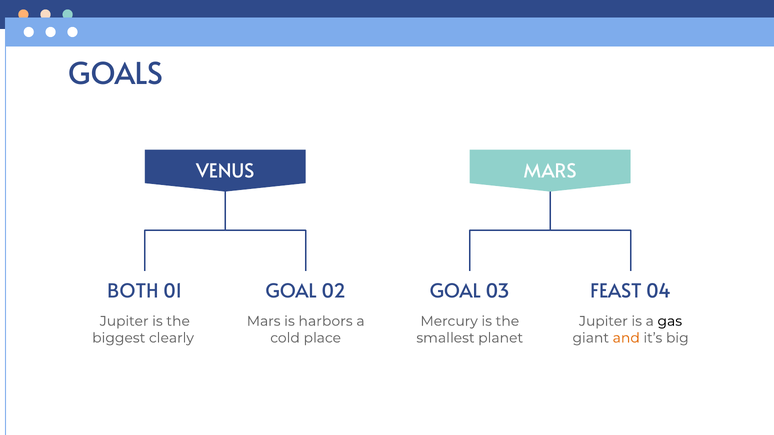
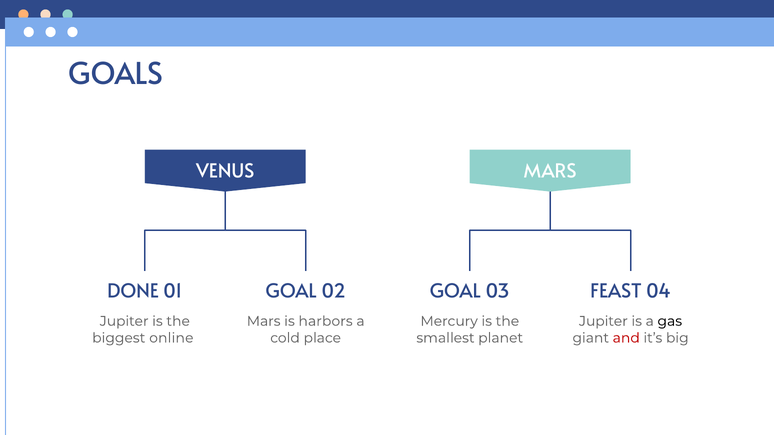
BOTH: BOTH -> DONE (133, 292)
clearly: clearly -> online (171, 338)
and colour: orange -> red (626, 338)
